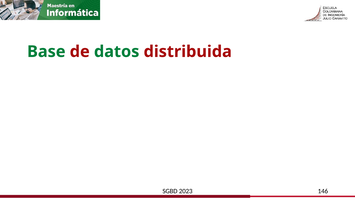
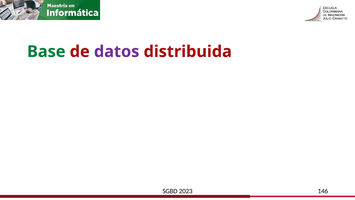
datos colour: green -> purple (117, 52)
